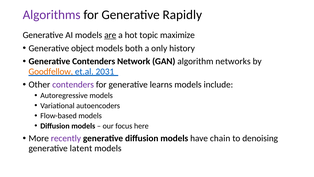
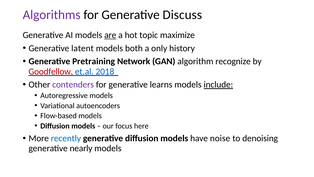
Rapidly: Rapidly -> Discuss (182, 15)
object: object -> latent (83, 48)
Generative Contenders: Contenders -> Pretraining (94, 61)
networks: networks -> recognize (233, 61)
Goodfellow colour: orange -> red (51, 71)
2031: 2031 -> 2018 (105, 71)
include underline: none -> present (218, 85)
recently colour: purple -> blue (66, 138)
chain: chain -> noise (220, 138)
latent: latent -> nearly (81, 148)
